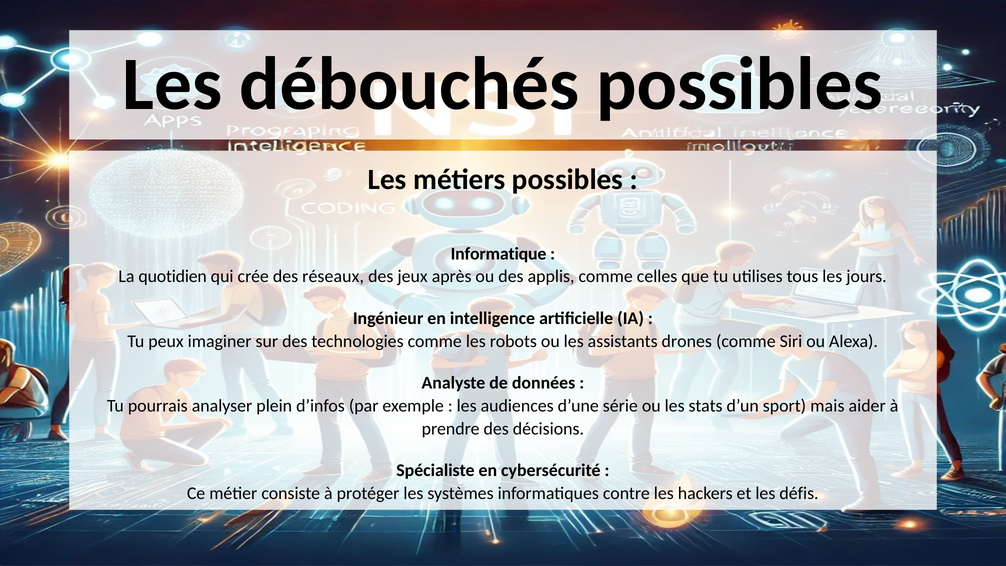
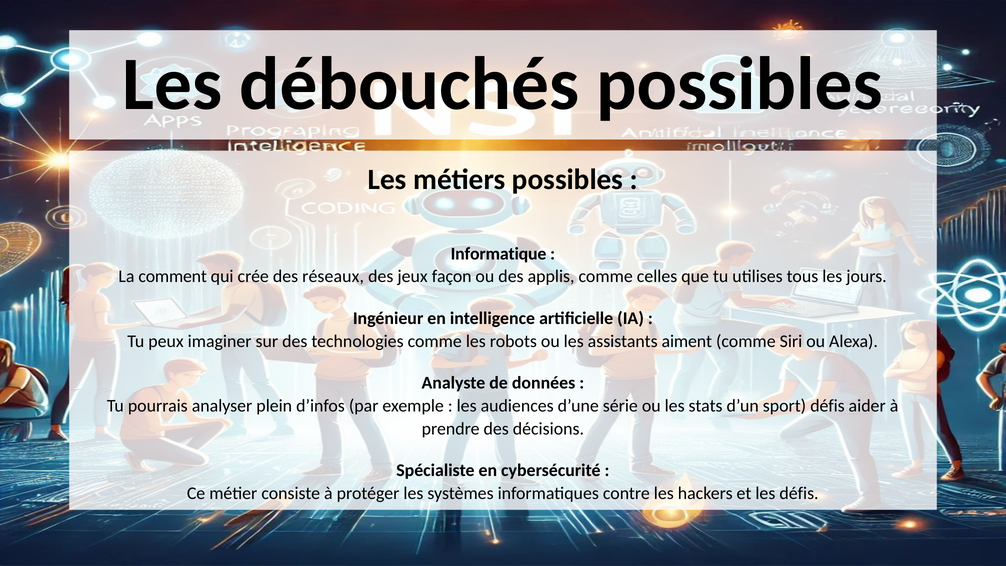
quotidien: quotidien -> comment (173, 276)
après: après -> façon (452, 276)
drones: drones -> aiment (687, 341)
sport mais: mais -> défis (827, 406)
